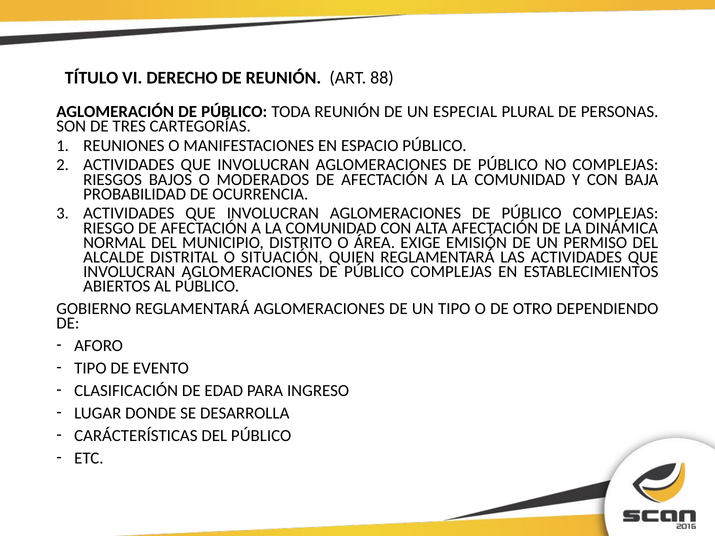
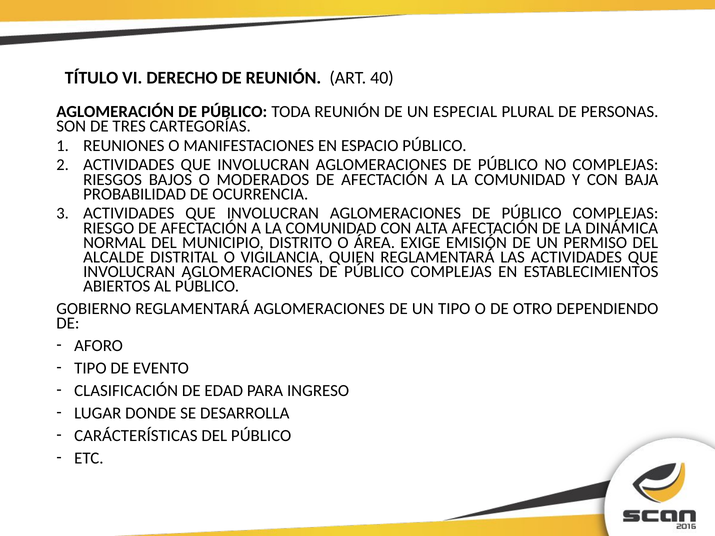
88: 88 -> 40 (382, 78)
SITUACIÓN: SITUACIÓN -> VIGILANCIA (282, 257)
